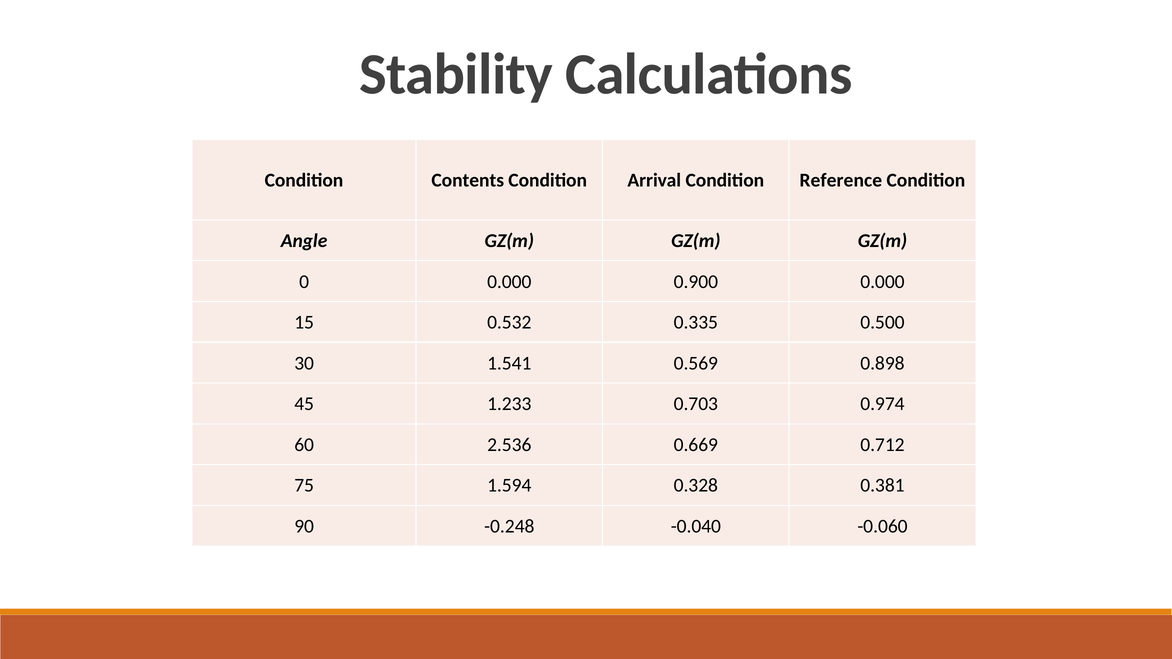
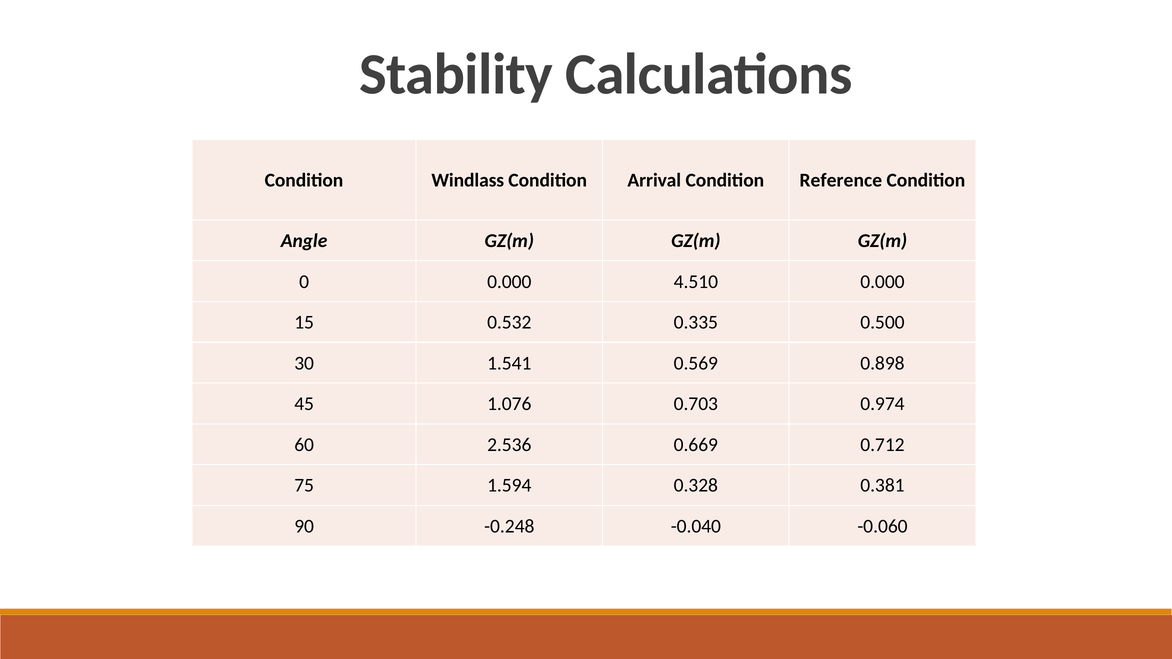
Contents: Contents -> Windlass (468, 180)
0.900: 0.900 -> 4.510 (696, 282)
1.233: 1.233 -> 1.076 (509, 404)
